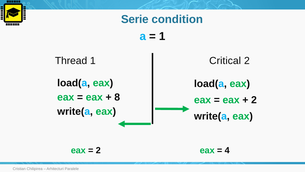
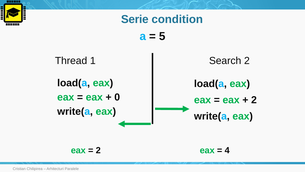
1: 1 -> 5 (162, 36)
Critical: Critical -> Search (225, 61)
8: 8 -> 0 (117, 97)
